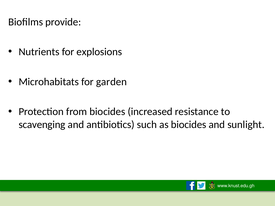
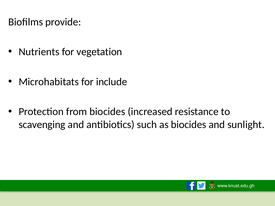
explosions: explosions -> vegetation (99, 52)
garden: garden -> include (112, 82)
